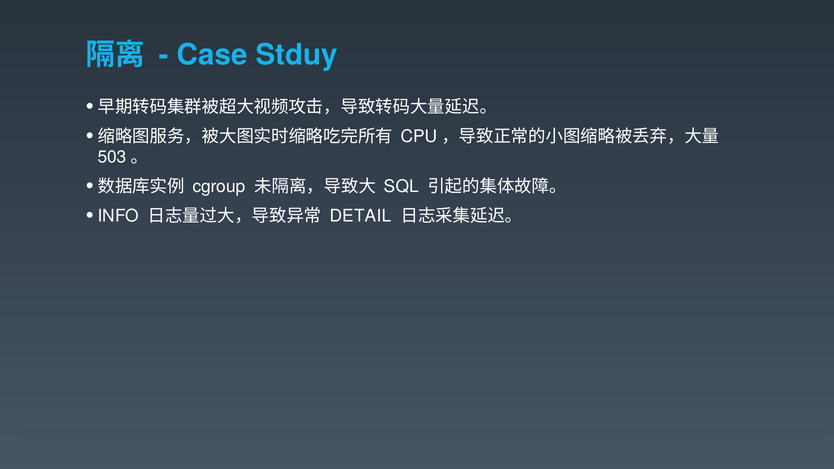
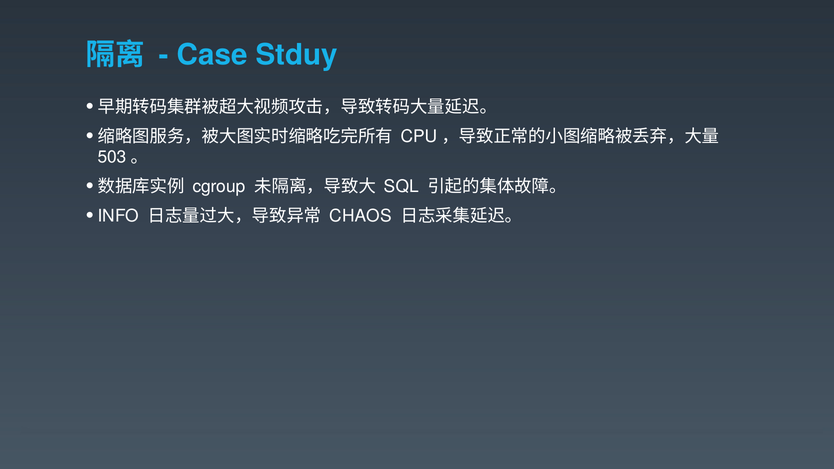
DETAIL: DETAIL -> CHAOS (361, 216)
